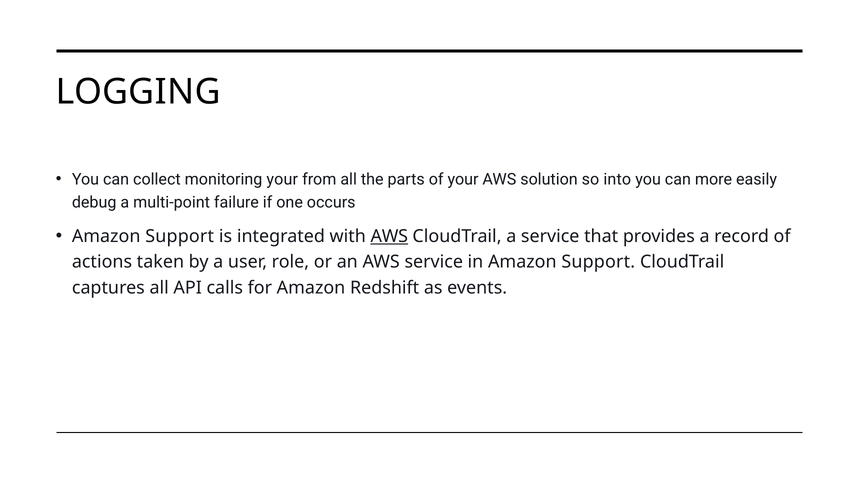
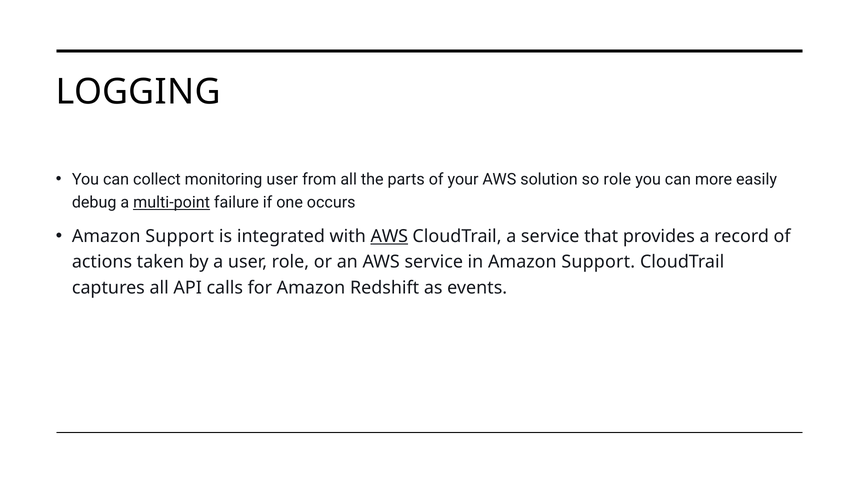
monitoring your: your -> user (282, 179)
so into: into -> role (617, 179)
multi-point underline: none -> present (172, 203)
